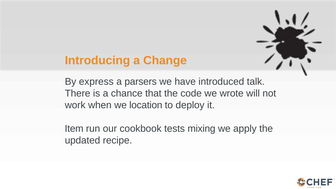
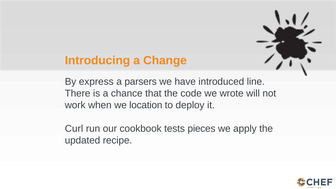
talk: talk -> line (256, 82)
Item: Item -> Curl (74, 129)
mixing: mixing -> pieces (202, 129)
